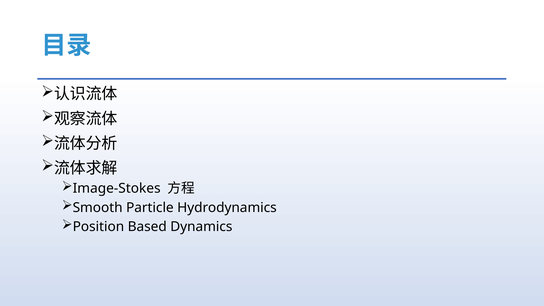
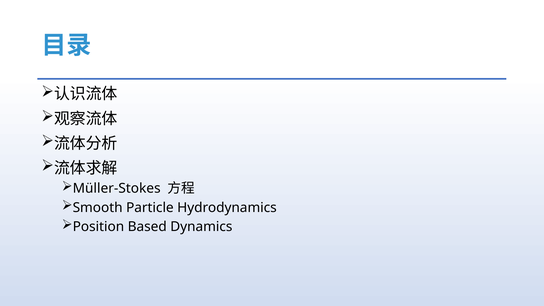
Image-Stokes: Image-Stokes -> Müller-Stokes (117, 188)
